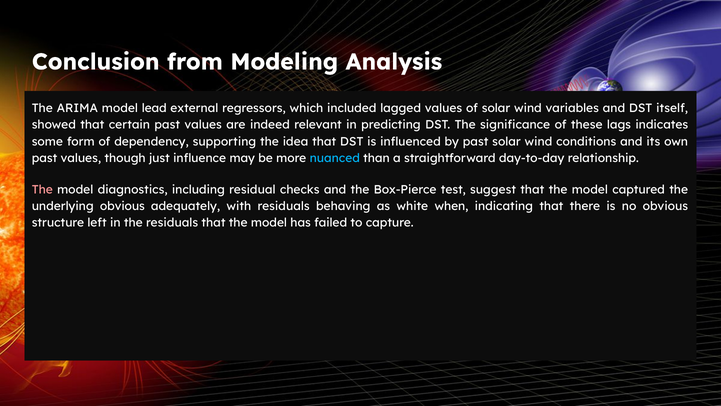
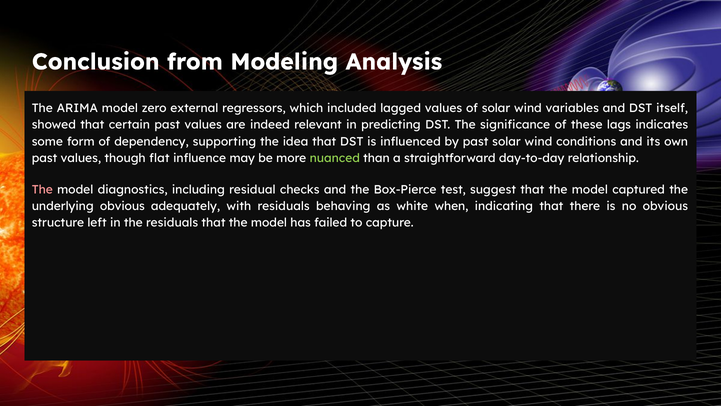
lead: lead -> zero (154, 108)
just: just -> flat (159, 158)
nuanced colour: light blue -> light green (335, 158)
